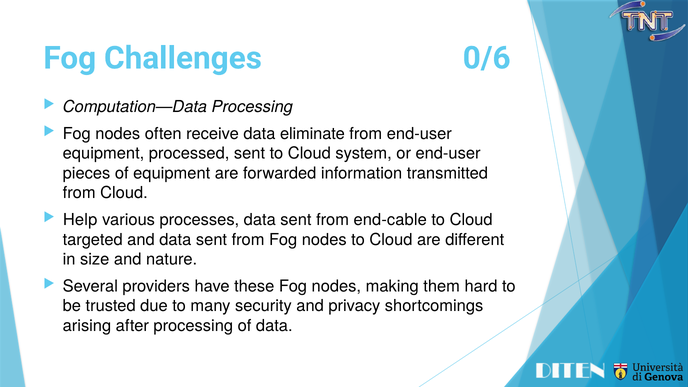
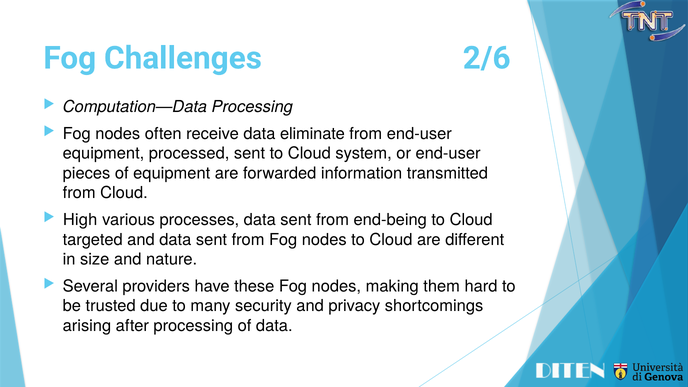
0/6: 0/6 -> 2/6 (487, 58)
Help: Help -> High (80, 220)
end-cable: end-cable -> end-being (390, 220)
